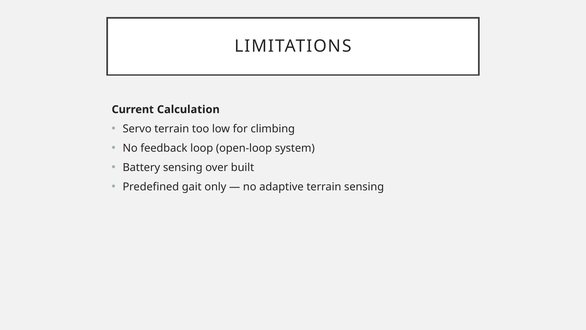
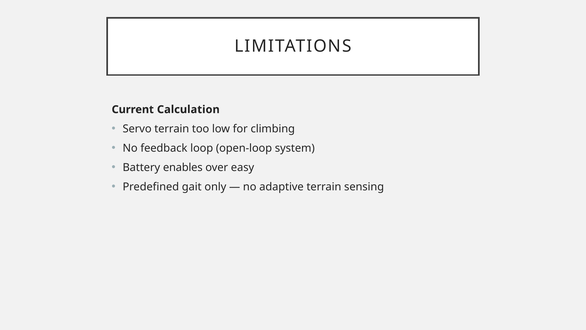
Battery sensing: sensing -> enables (183, 167)
built: built -> easy (243, 167)
